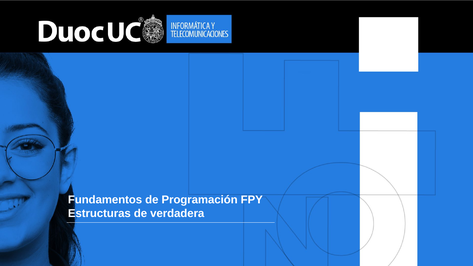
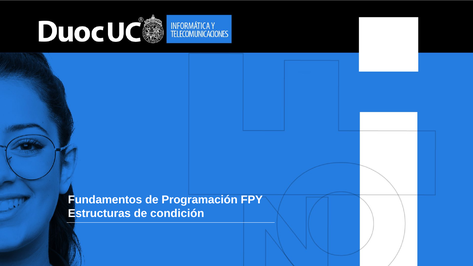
verdadera: verdadera -> condición (177, 213)
